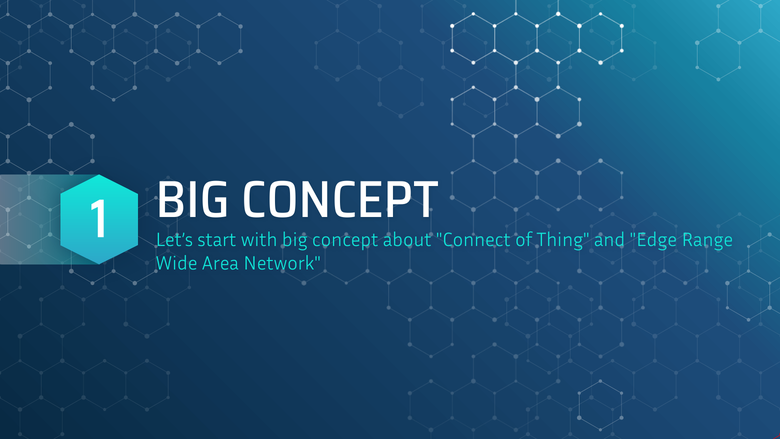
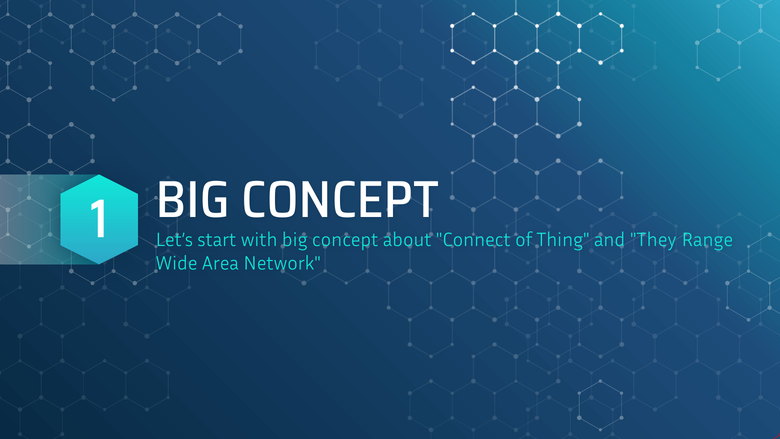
Edge: Edge -> They (653, 240)
